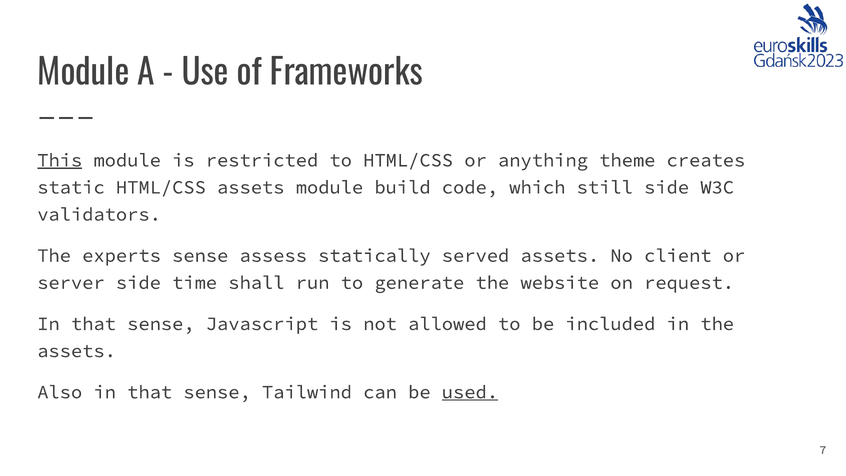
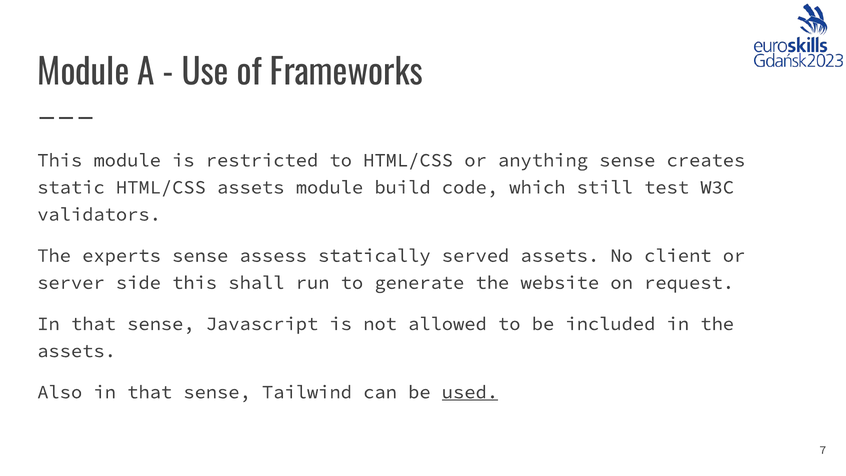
This underline: present -> none (60, 160)
anything theme: theme -> sense (627, 160)
still side: side -> test (667, 187)
side time: time -> this (195, 283)
